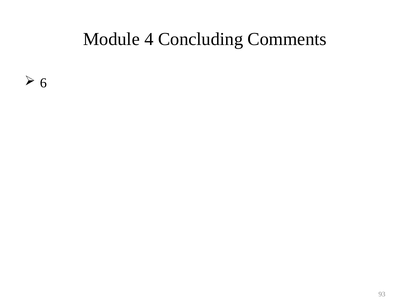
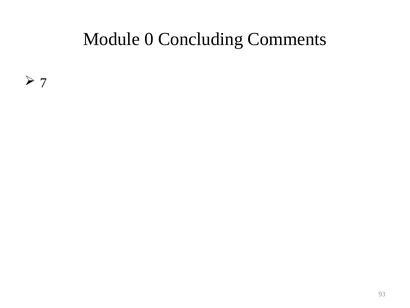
4: 4 -> 0 (149, 39)
6: 6 -> 7 (43, 83)
